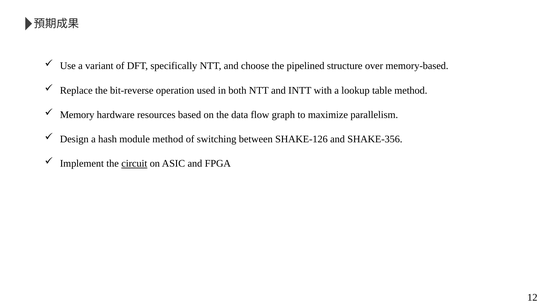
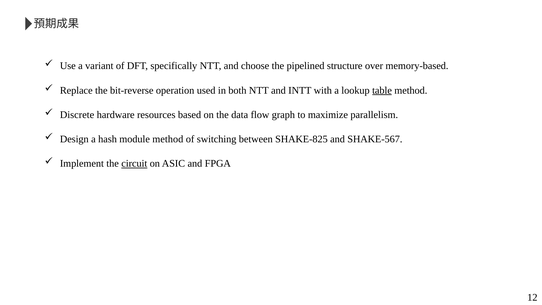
table underline: none -> present (382, 90)
Memory: Memory -> Discrete (77, 115)
SHAKE-126: SHAKE-126 -> SHAKE-825 (301, 139)
SHAKE-356: SHAKE-356 -> SHAKE-567 (375, 139)
